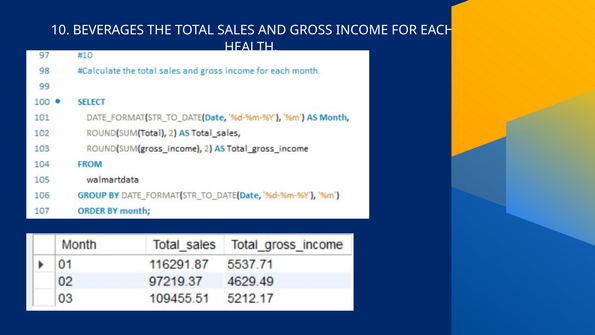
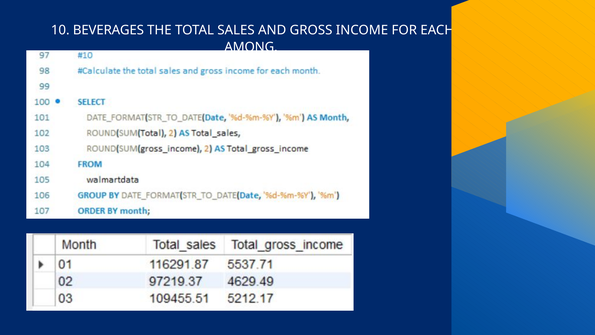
HEALTH: HEALTH -> AMONG (251, 47)
